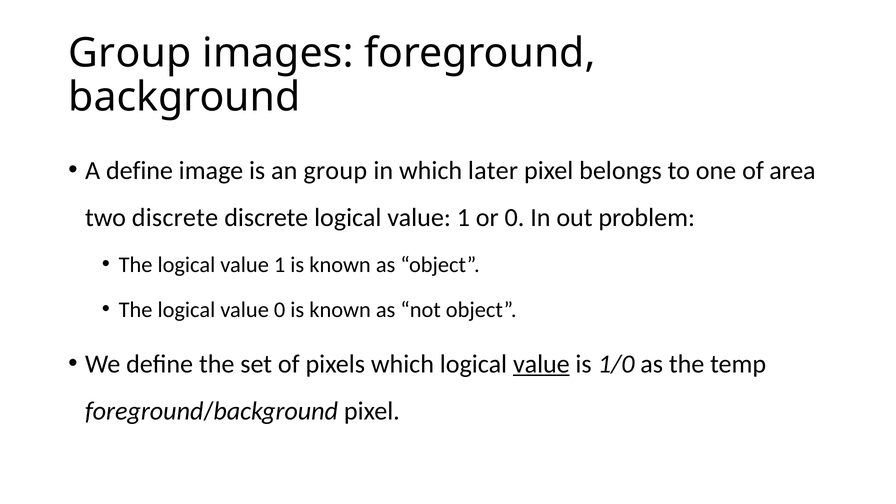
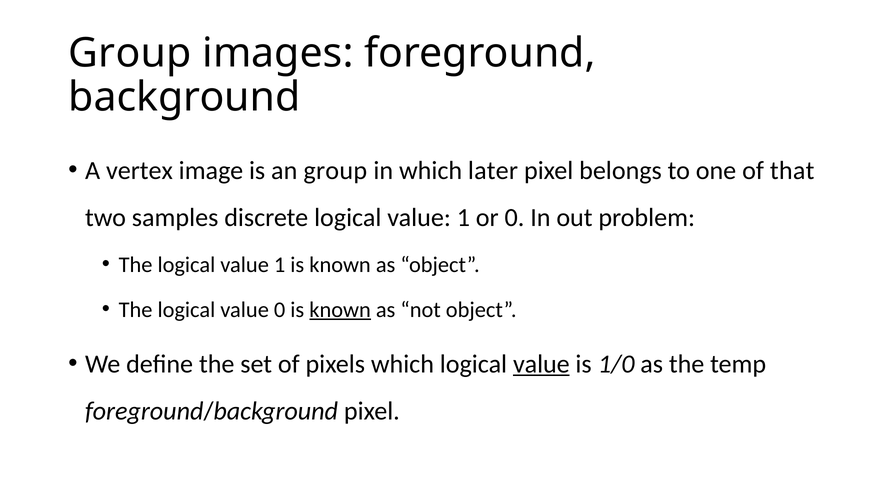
A define: define -> vertex (139, 171)
area: area -> that (792, 171)
two discrete: discrete -> samples (175, 218)
known underline: none -> present (340, 310)
